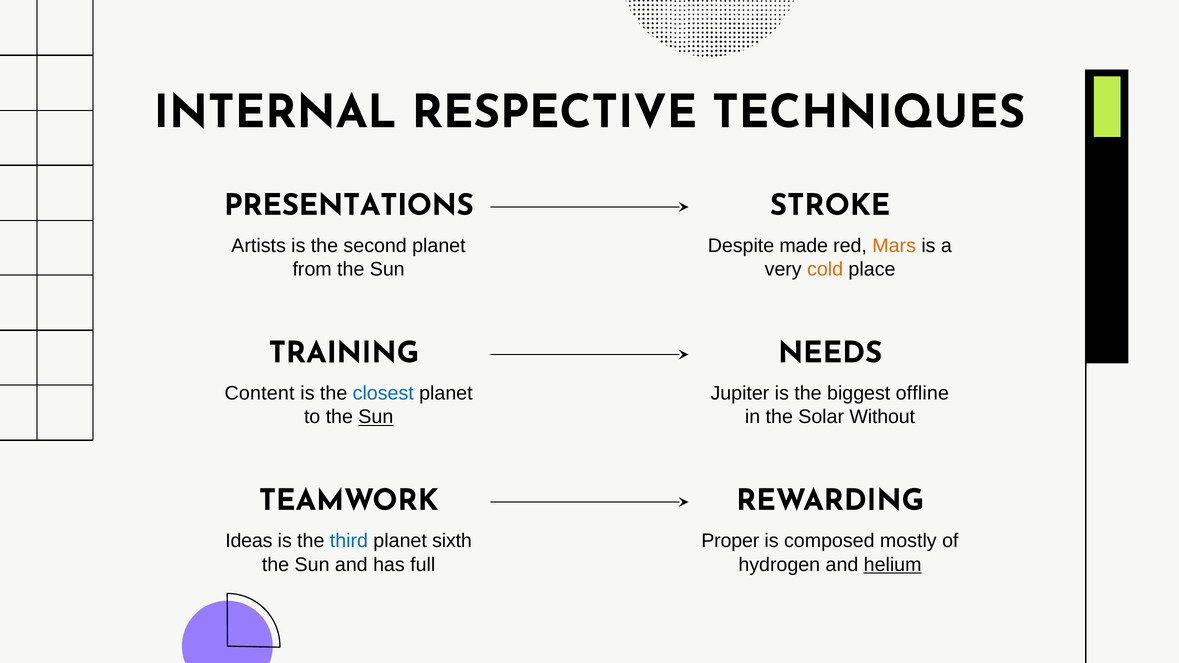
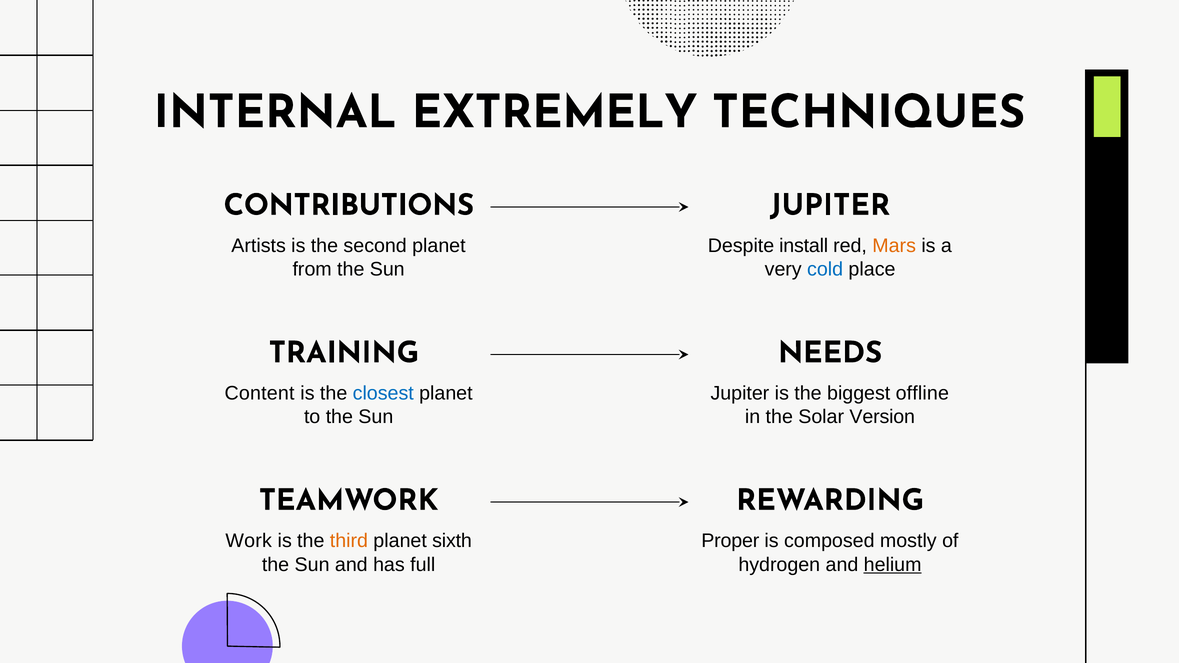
RESPECTIVE: RESPECTIVE -> EXTREMELY (555, 112)
PRESENTATIONS: PRESENTATIONS -> CONTRIBUTIONS (349, 205)
STROKE: STROKE -> JUPITER (830, 205)
made: made -> install (804, 246)
cold colour: orange -> blue (825, 270)
Sun underline: present -> none (376, 417)
Without: Without -> Version (882, 417)
Ideas: Ideas -> Work (249, 541)
third colour: blue -> orange (349, 541)
